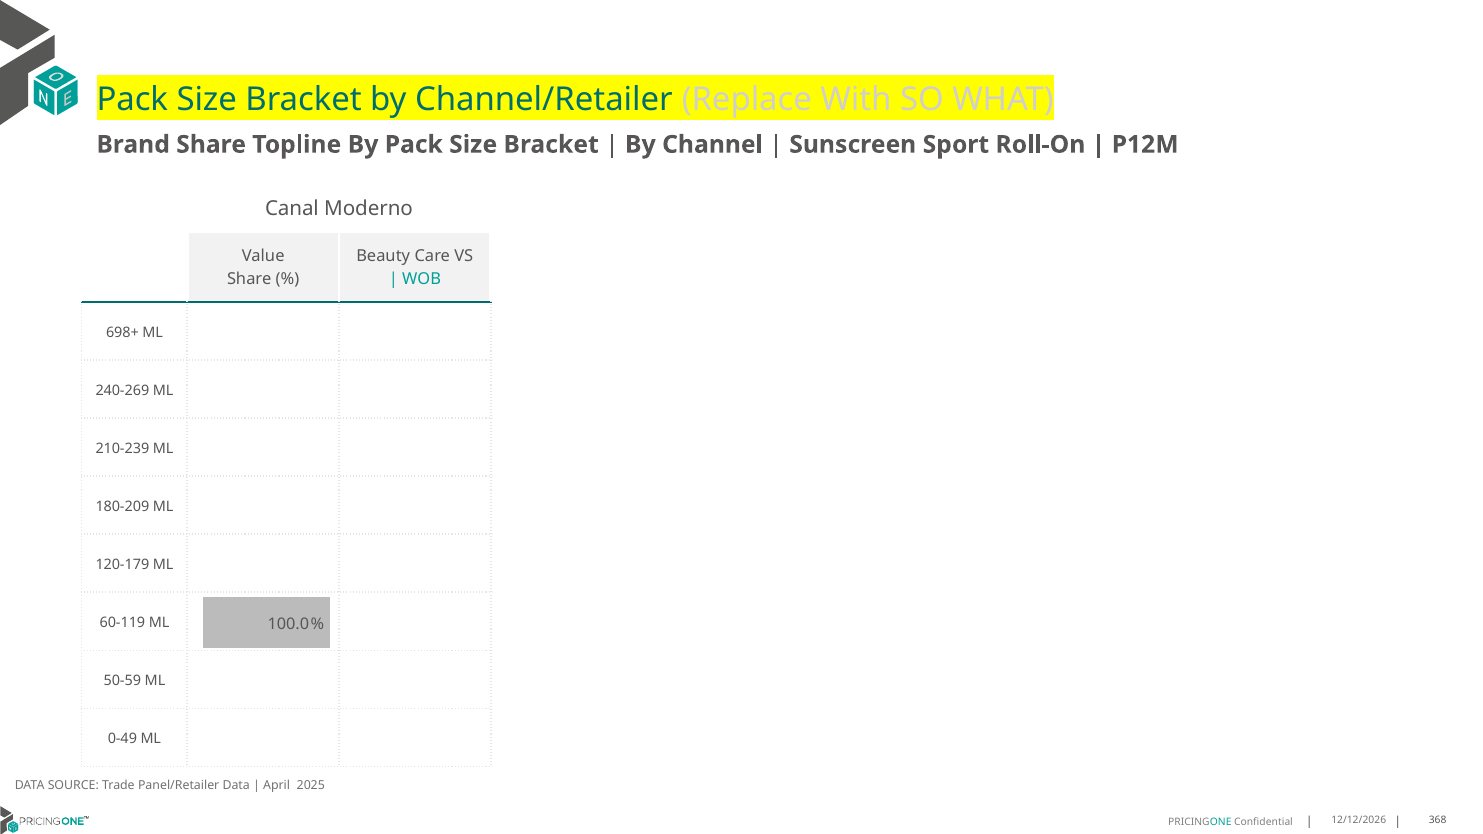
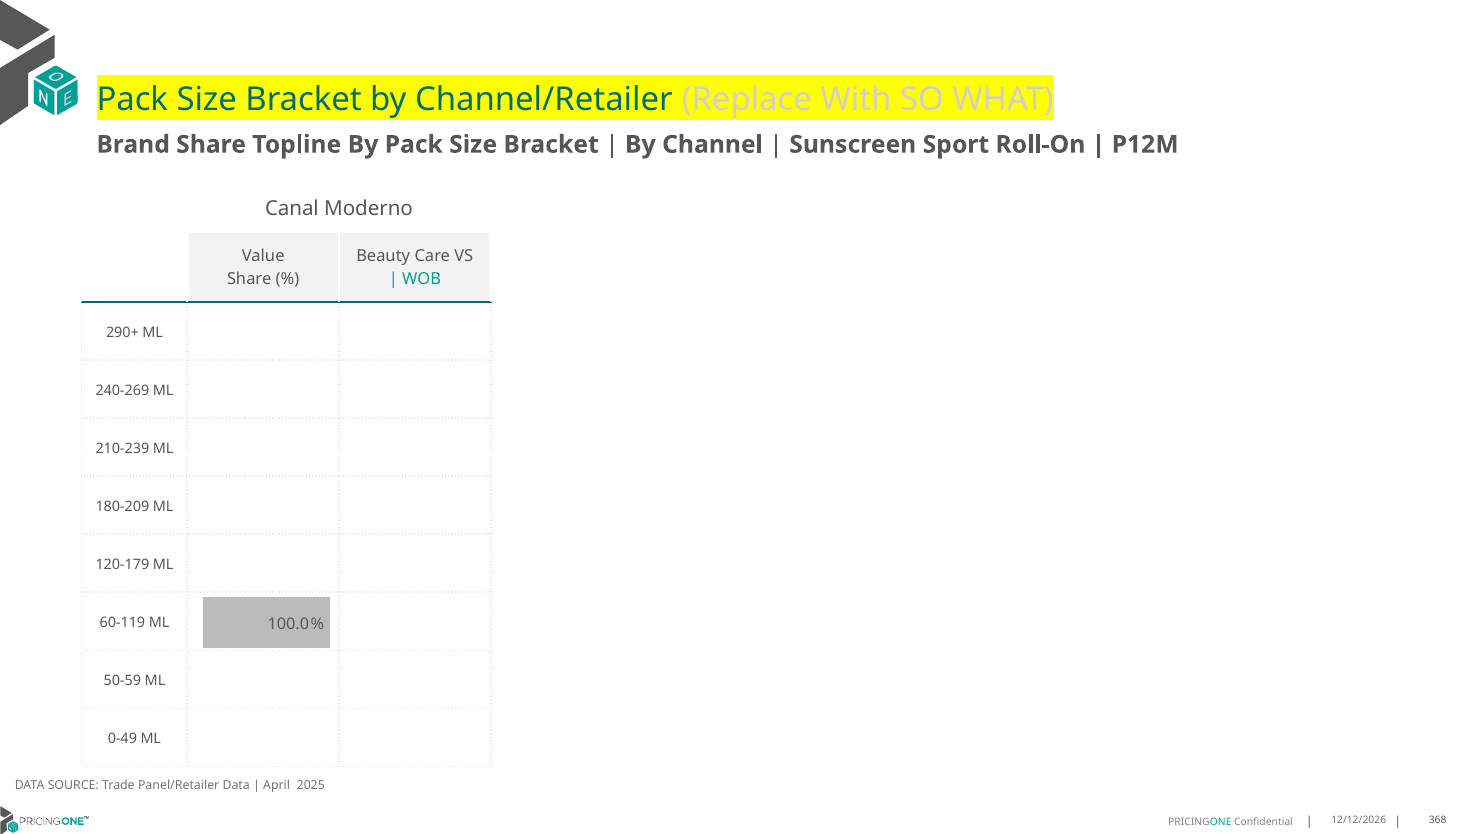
698+: 698+ -> 290+ (122, 332)
